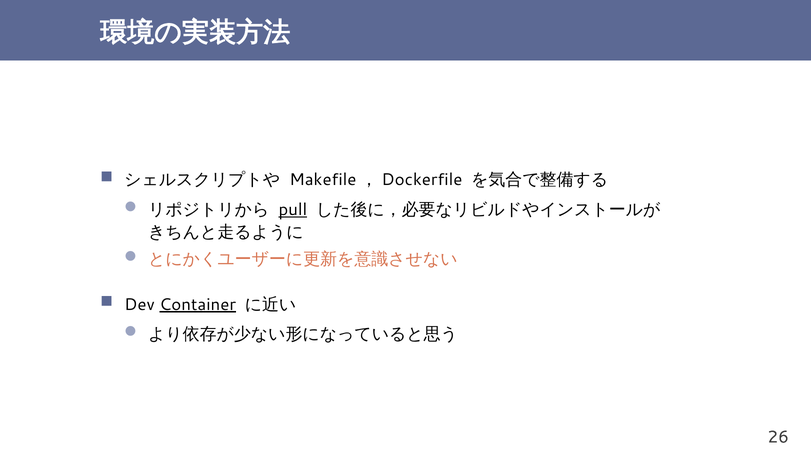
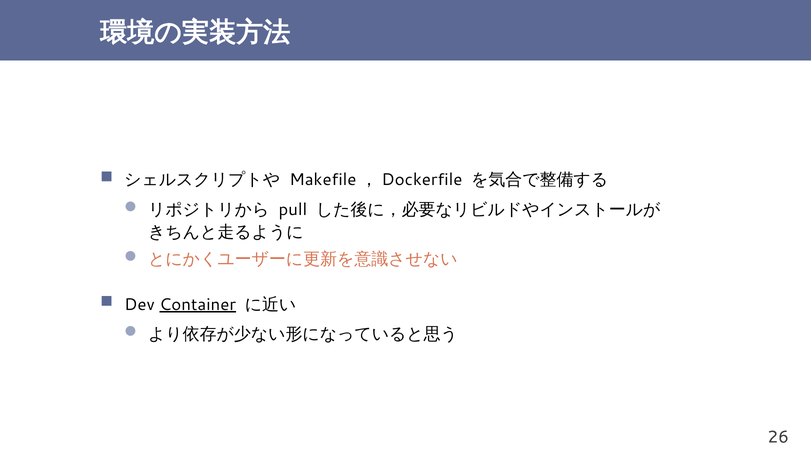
pull underline: present -> none (293, 210)
